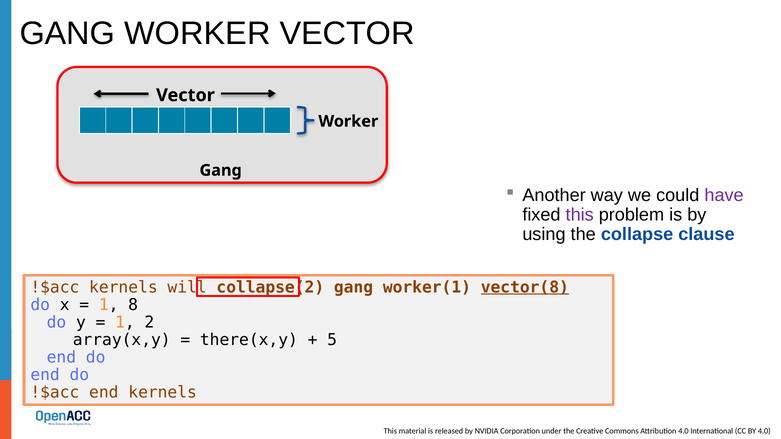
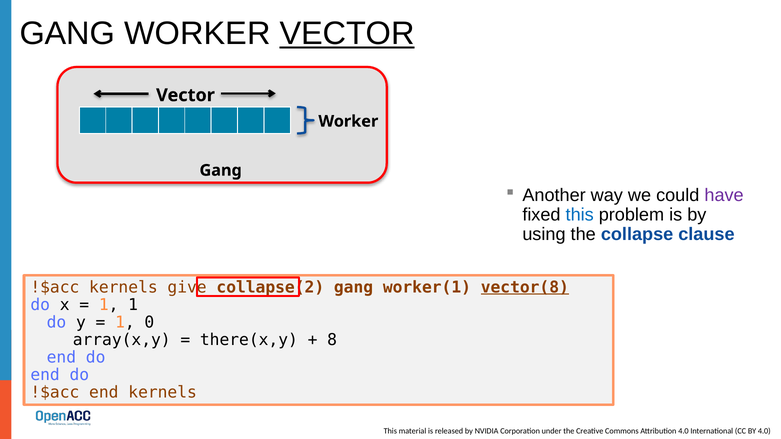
VECTOR underline: none -> present (347, 33)
this colour: purple -> blue (580, 215)
will: will -> give (187, 287)
1 8: 8 -> 1 (133, 305)
2: 2 -> 0 (149, 323)
5: 5 -> 8 (332, 340)
